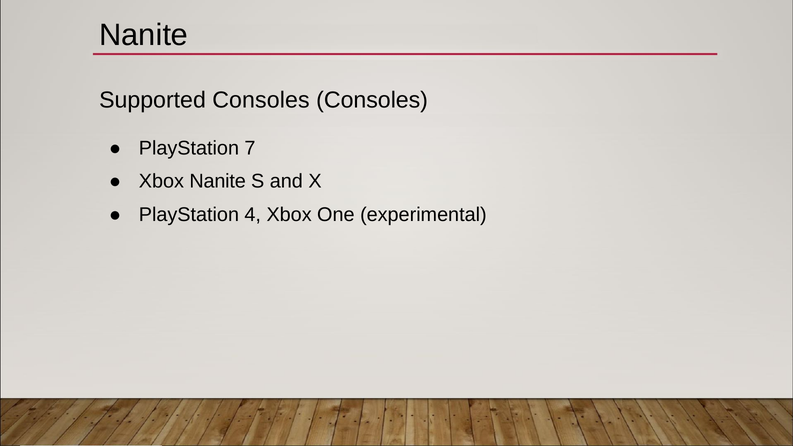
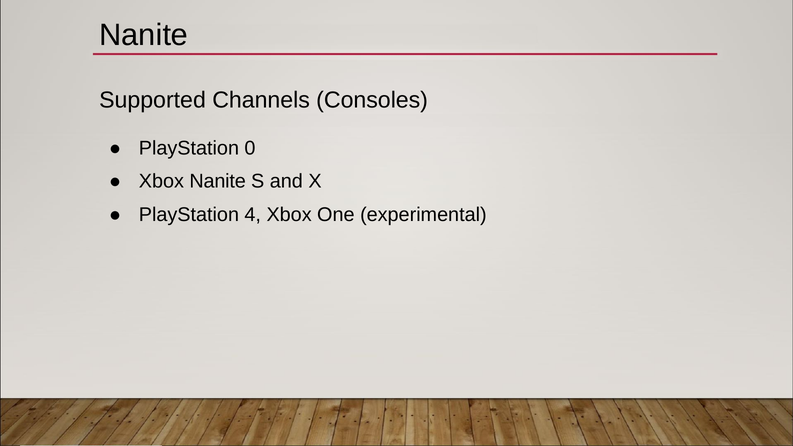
Supported Consoles: Consoles -> Channels (261, 100)
7: 7 -> 0 (250, 148)
